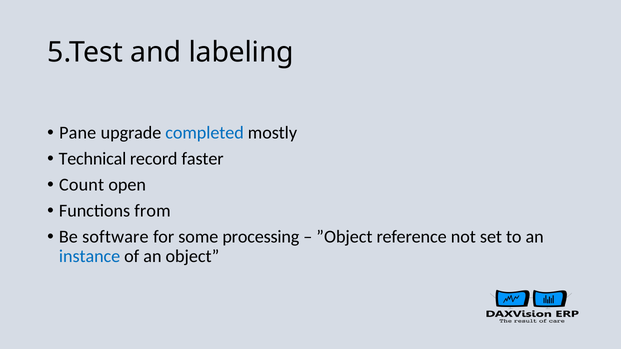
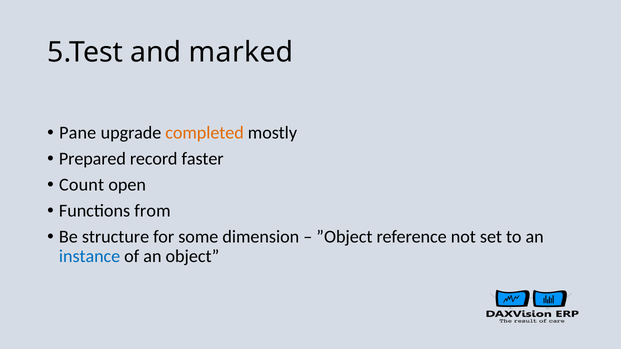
labeling: labeling -> marked (241, 52)
completed colour: blue -> orange (205, 133)
Technical: Technical -> Prepared (92, 159)
software: software -> structure (116, 237)
processing: processing -> dimension (261, 237)
